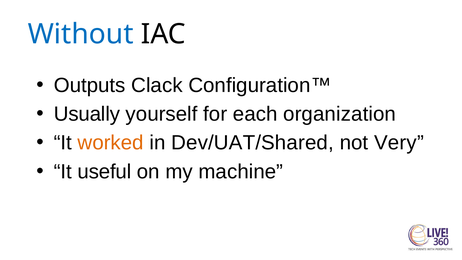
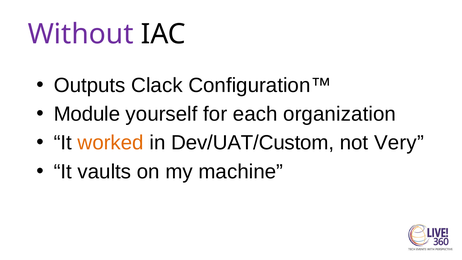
Without colour: blue -> purple (81, 34)
Usually: Usually -> Module (87, 114)
Dev/UAT/Shared: Dev/UAT/Shared -> Dev/UAT/Custom (253, 143)
useful: useful -> vaults (104, 172)
